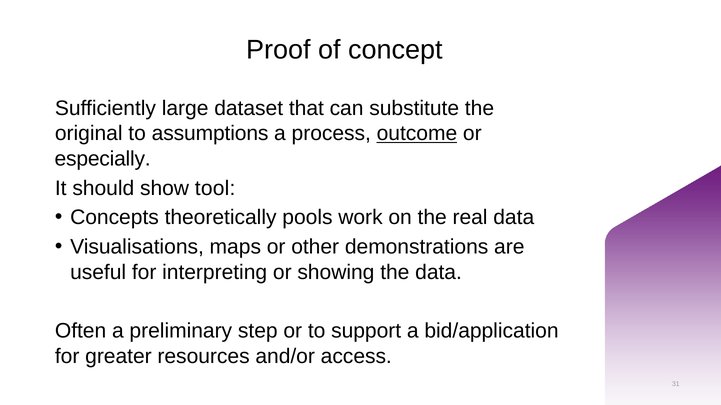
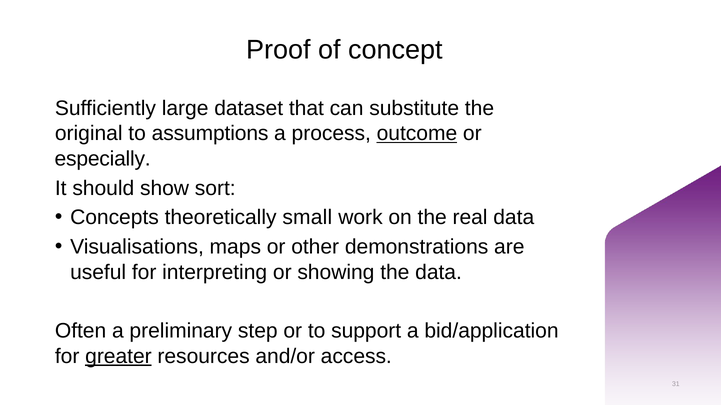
tool: tool -> sort (215, 188)
pools: pools -> small (307, 218)
greater underline: none -> present (118, 357)
